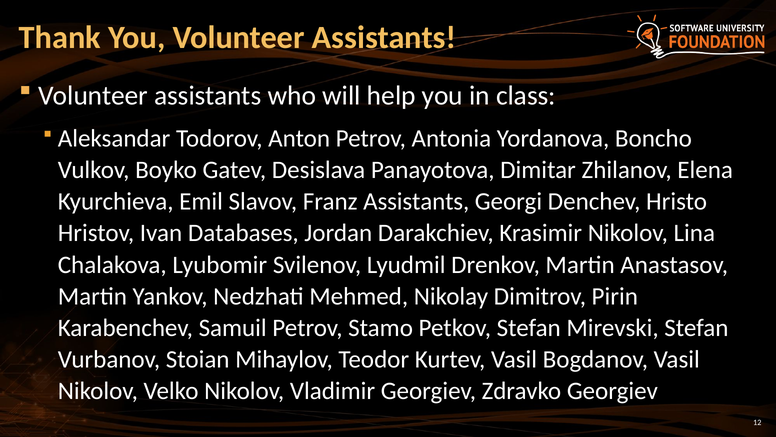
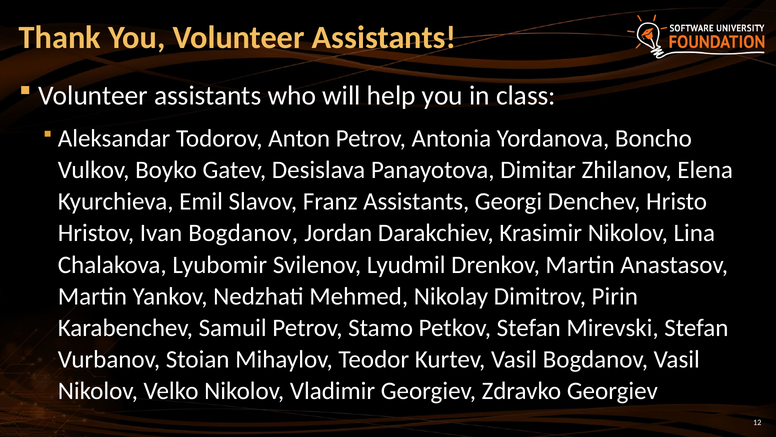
Ivan Databases: Databases -> Bogdanov (243, 233)
